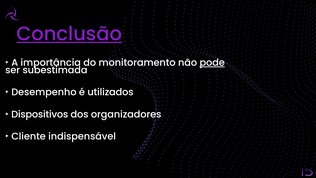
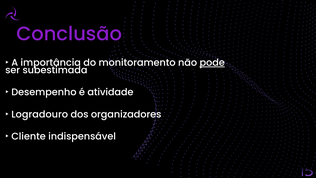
Conclusão underline: present -> none (69, 34)
utilizados: utilizados -> atividade (110, 92)
Dispositivos: Dispositivos -> Logradouro (40, 114)
